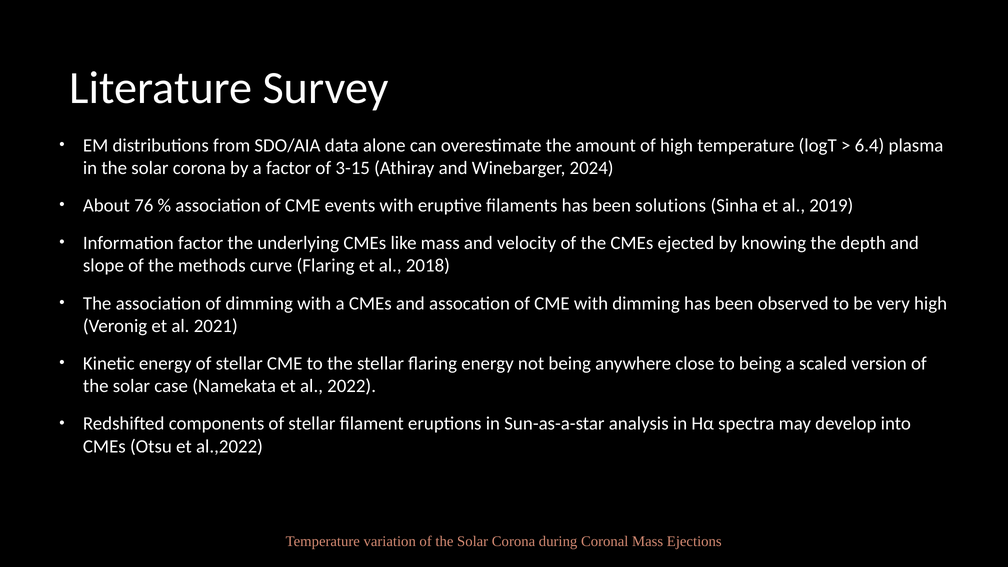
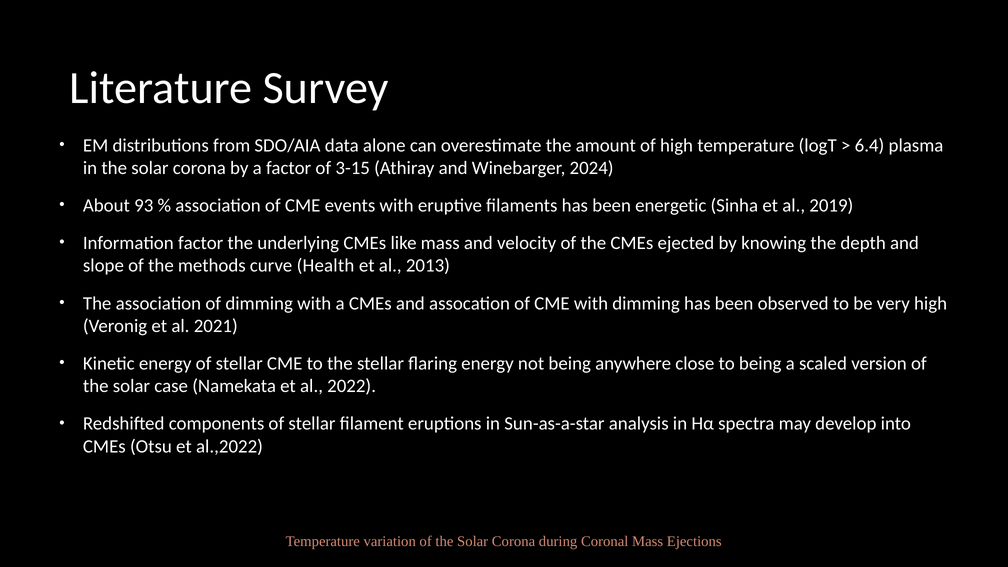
76: 76 -> 93 (144, 206)
solutions: solutions -> energetic (671, 206)
curve Flaring: Flaring -> Health (325, 266)
2018: 2018 -> 2013 (428, 266)
